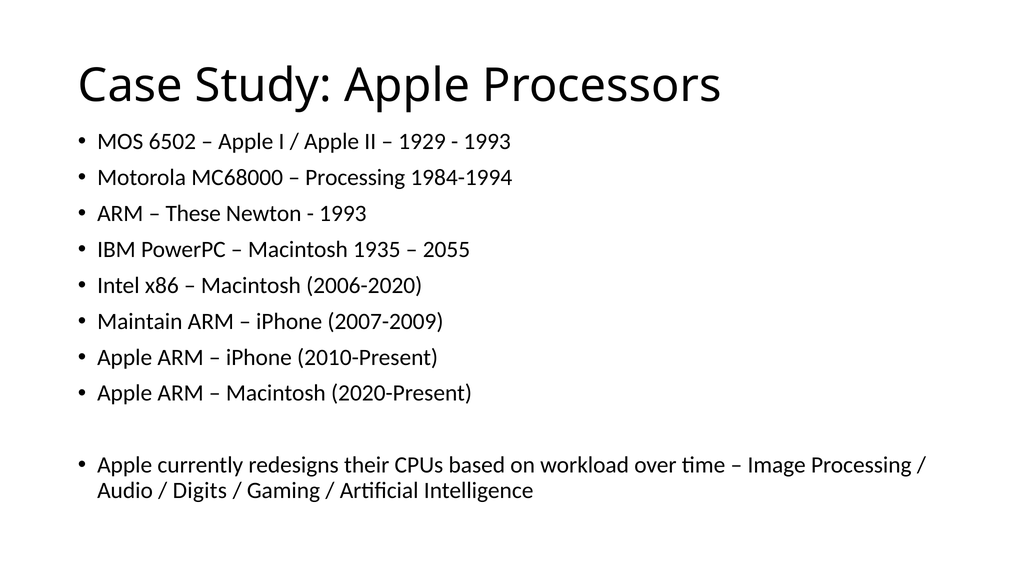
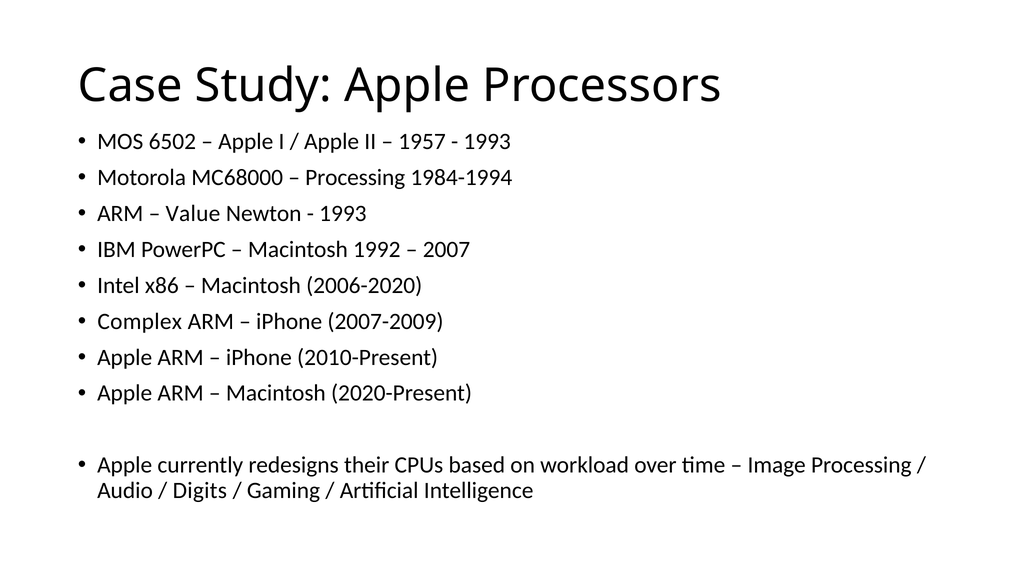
1929: 1929 -> 1957 (422, 142)
These: These -> Value (193, 214)
1935: 1935 -> 1992 (377, 250)
2055: 2055 -> 2007 (446, 250)
Maintain: Maintain -> Complex (140, 322)
